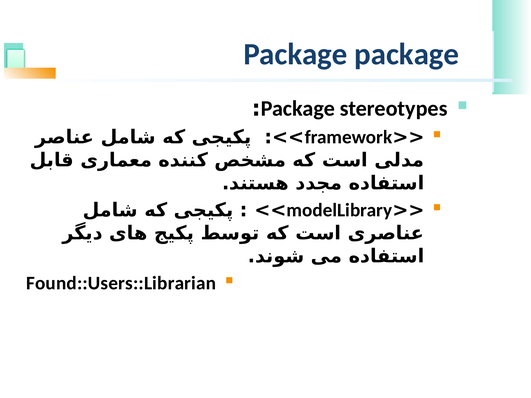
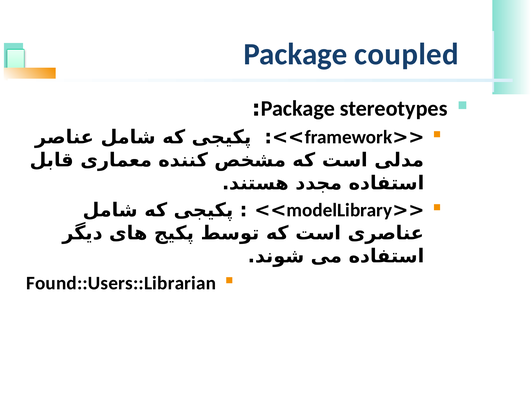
Package package: package -> coupled (407, 54)
